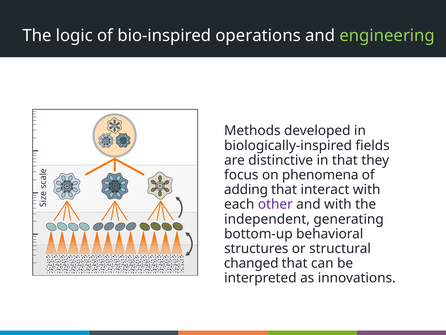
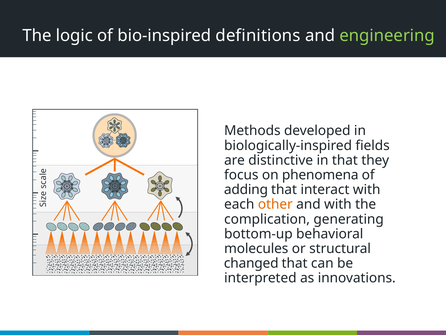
operations: operations -> definitions (258, 36)
other colour: purple -> orange (275, 204)
independent: independent -> complication (267, 219)
structures: structures -> molecules (256, 248)
